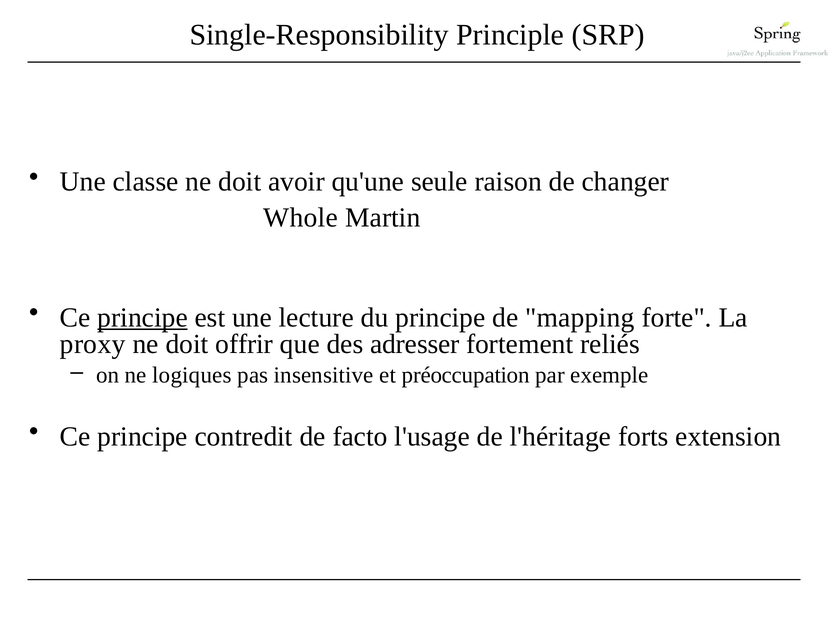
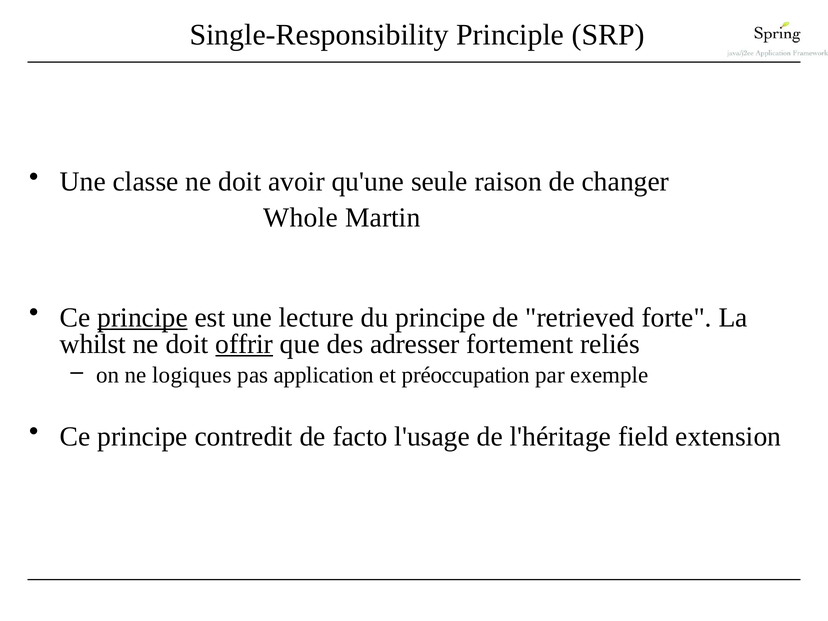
mapping: mapping -> retrieved (580, 317)
proxy: proxy -> whilst (93, 344)
offrir underline: none -> present (244, 344)
insensitive: insensitive -> application (324, 375)
forts: forts -> field (643, 437)
